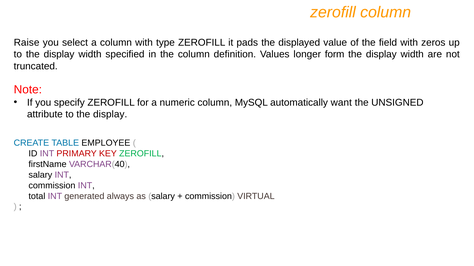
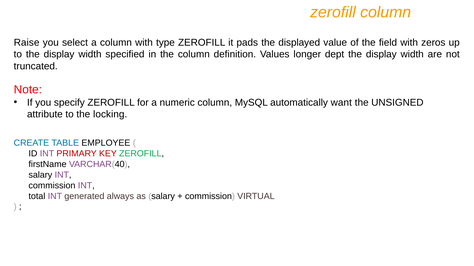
form: form -> dept (335, 54)
attribute to the display: display -> locking (110, 115)
